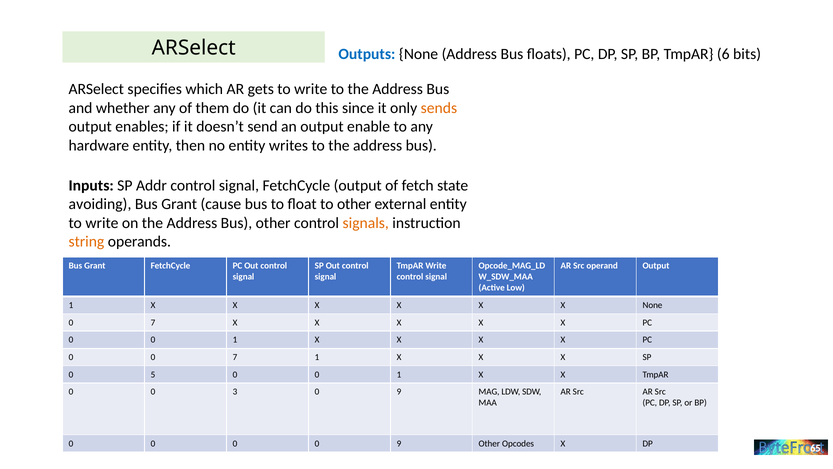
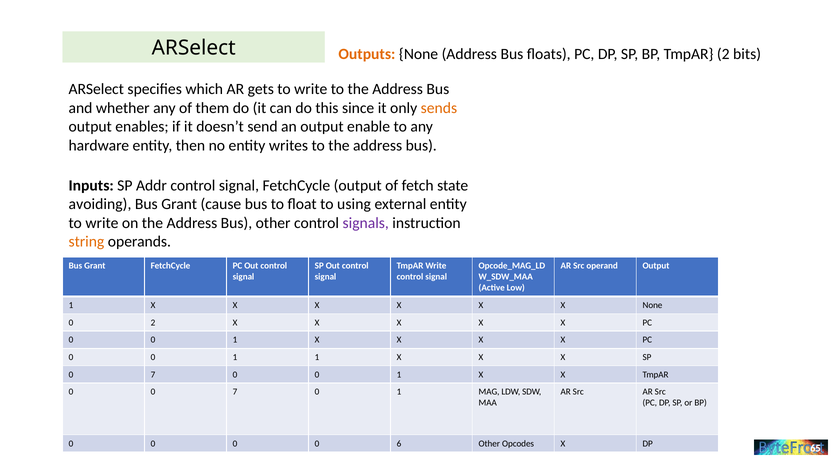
Outputs colour: blue -> orange (367, 54)
TmpAR 6: 6 -> 2 (723, 54)
to other: other -> using (354, 204)
signals colour: orange -> purple (366, 223)
7: 7 -> 2 (153, 322)
7: 7 -> 1 (235, 357)
5: 5 -> 7 (153, 374)
0 0 3: 3 -> 7 (235, 391)
9: 9 -> 1 (399, 391)
0 0 9: 9 -> 6 (399, 443)
